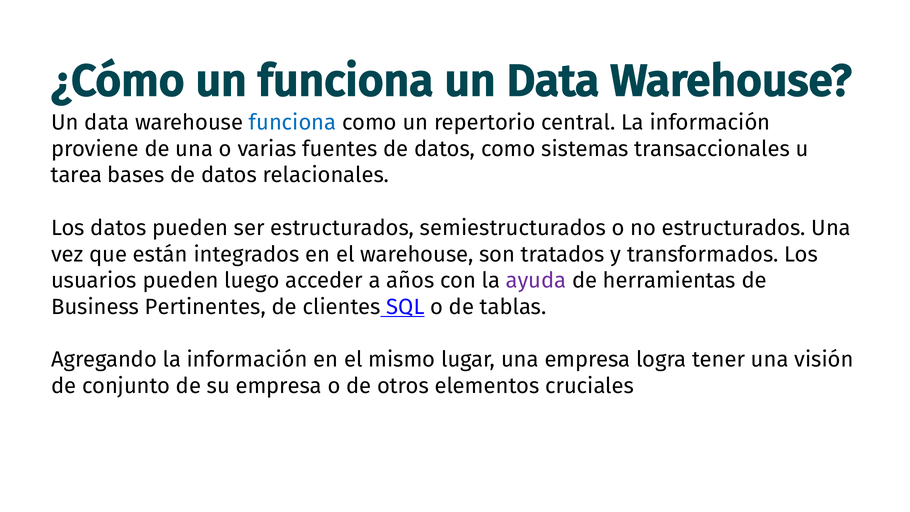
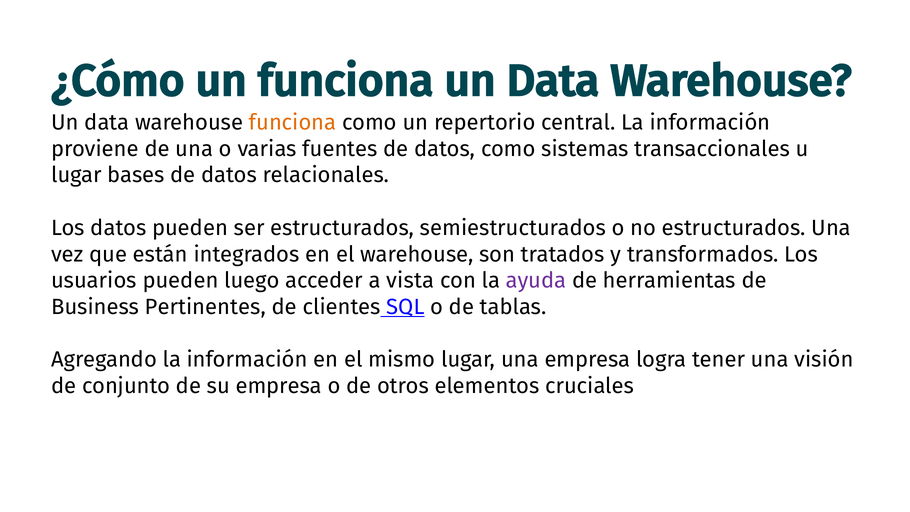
funciona colour: blue -> orange (293, 122)
tarea: tarea -> lugar (76, 175)
años: años -> vista (410, 281)
